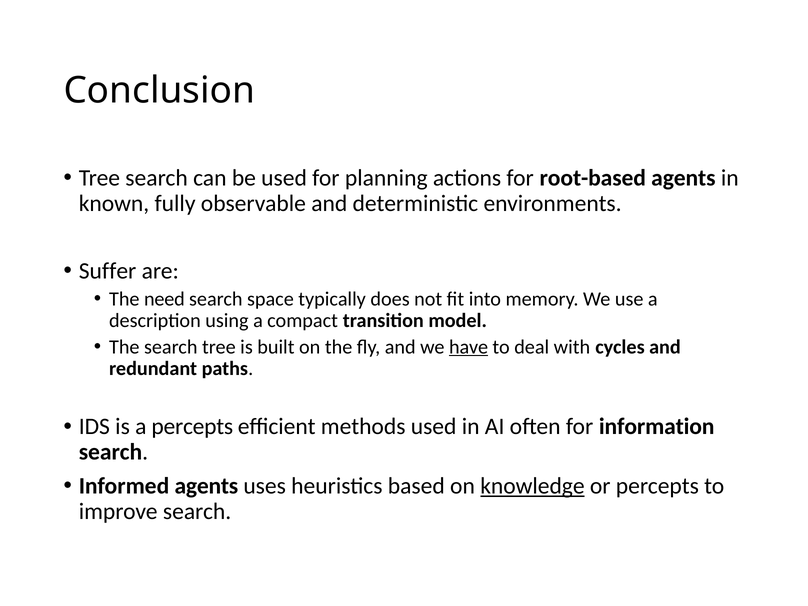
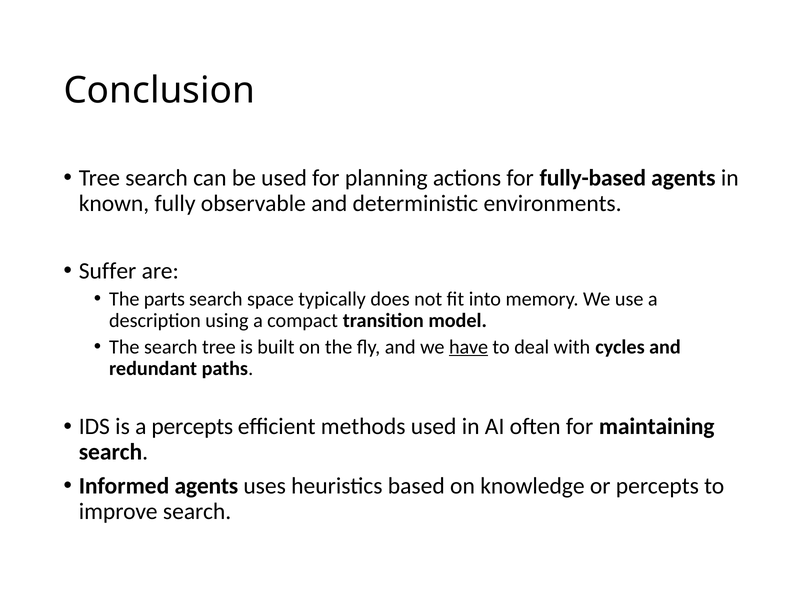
root-based: root-based -> fully-based (593, 178)
need: need -> parts (164, 299)
information: information -> maintaining (657, 427)
knowledge underline: present -> none (532, 486)
